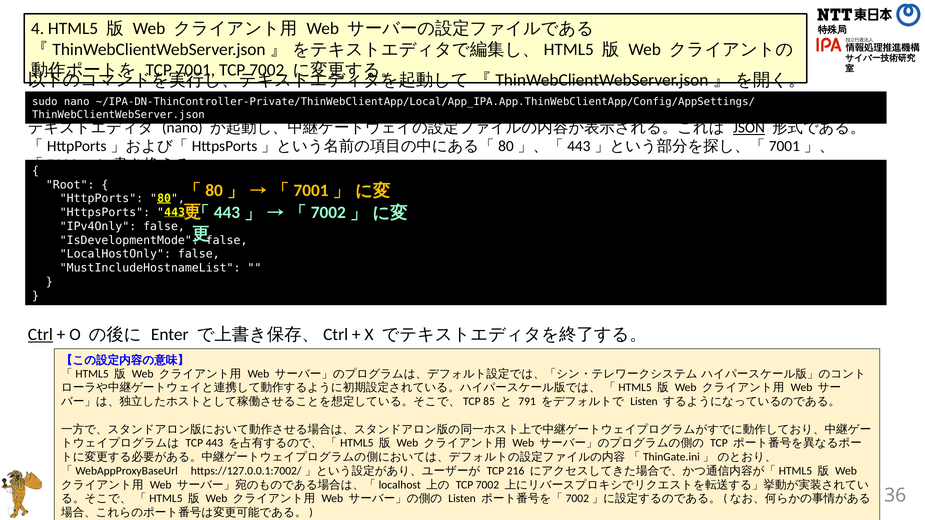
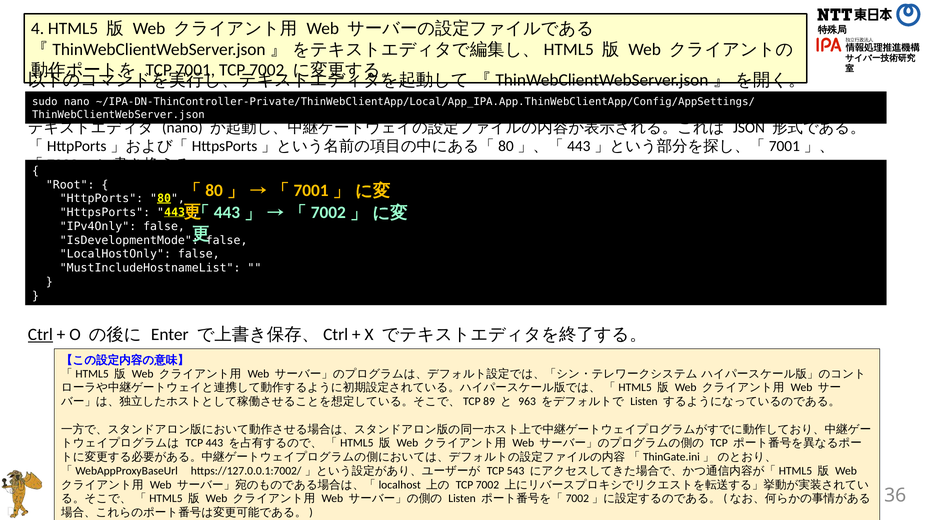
JSON underline: present -> none (749, 128)
85: 85 -> 89 (489, 402)
791: 791 -> 963 (527, 402)
216: 216 -> 543 (516, 471)
